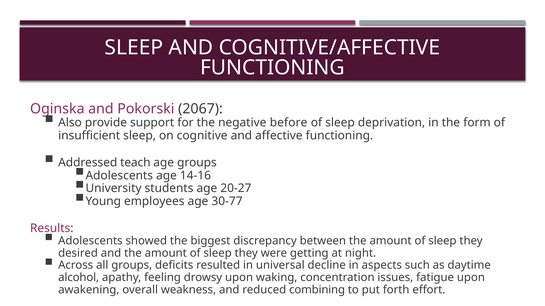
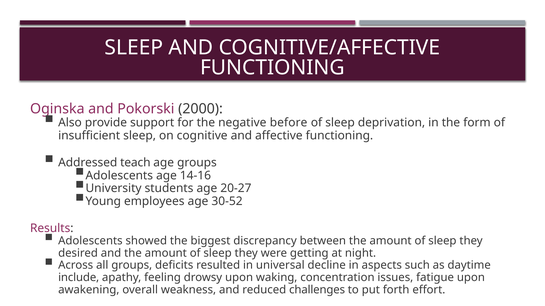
2067: 2067 -> 2000 (200, 109)
30-77: 30-77 -> 30-52 (227, 202)
alcohol: alcohol -> include (79, 278)
combining: combining -> challenges (317, 290)
